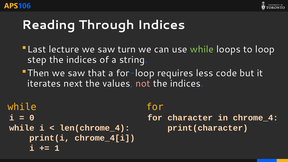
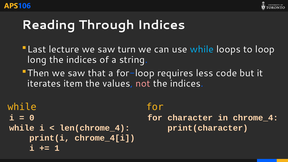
while colour: light green -> light blue (202, 49)
step: step -> long (37, 60)
next: next -> item (73, 83)
